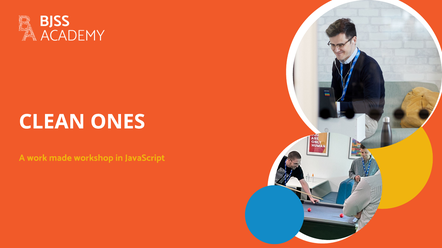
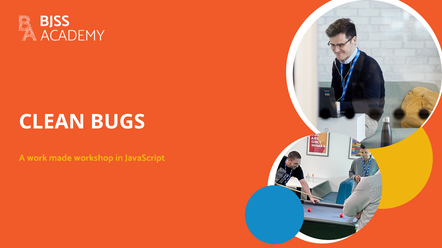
ONES: ONES -> BUGS (118, 122)
